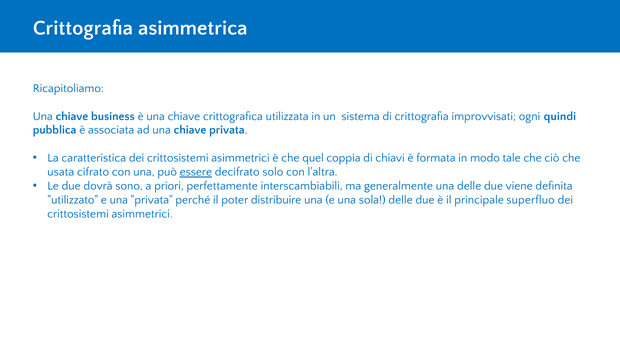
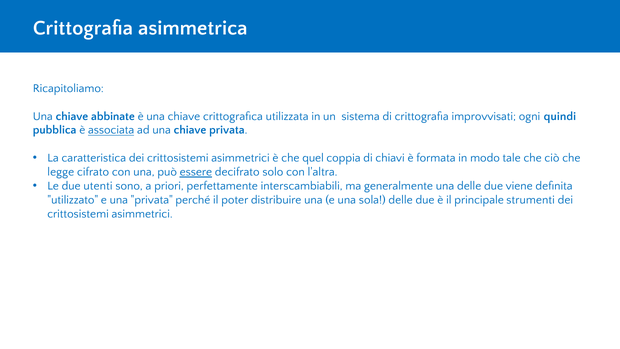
business: business -> abbinate (113, 116)
associata underline: none -> present (111, 130)
usata: usata -> legge (61, 172)
dovrà: dovrà -> utenti (98, 186)
superfluo: superfluo -> strumenti (531, 200)
